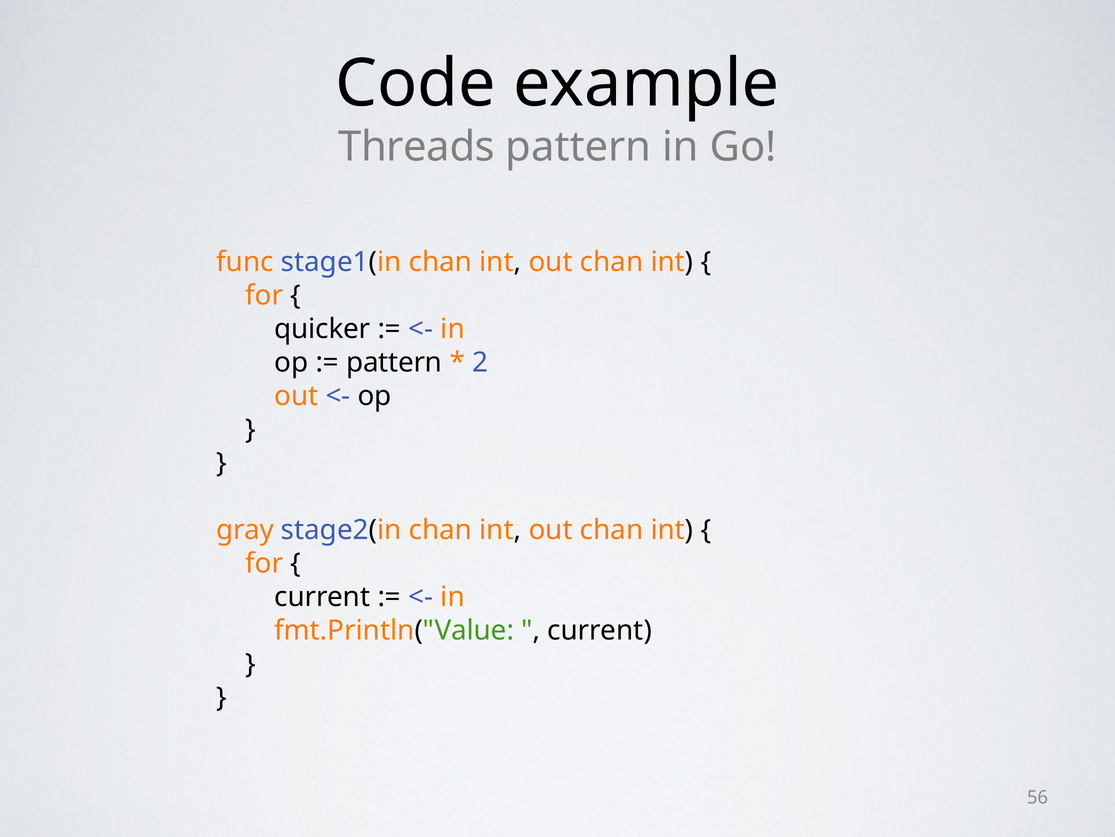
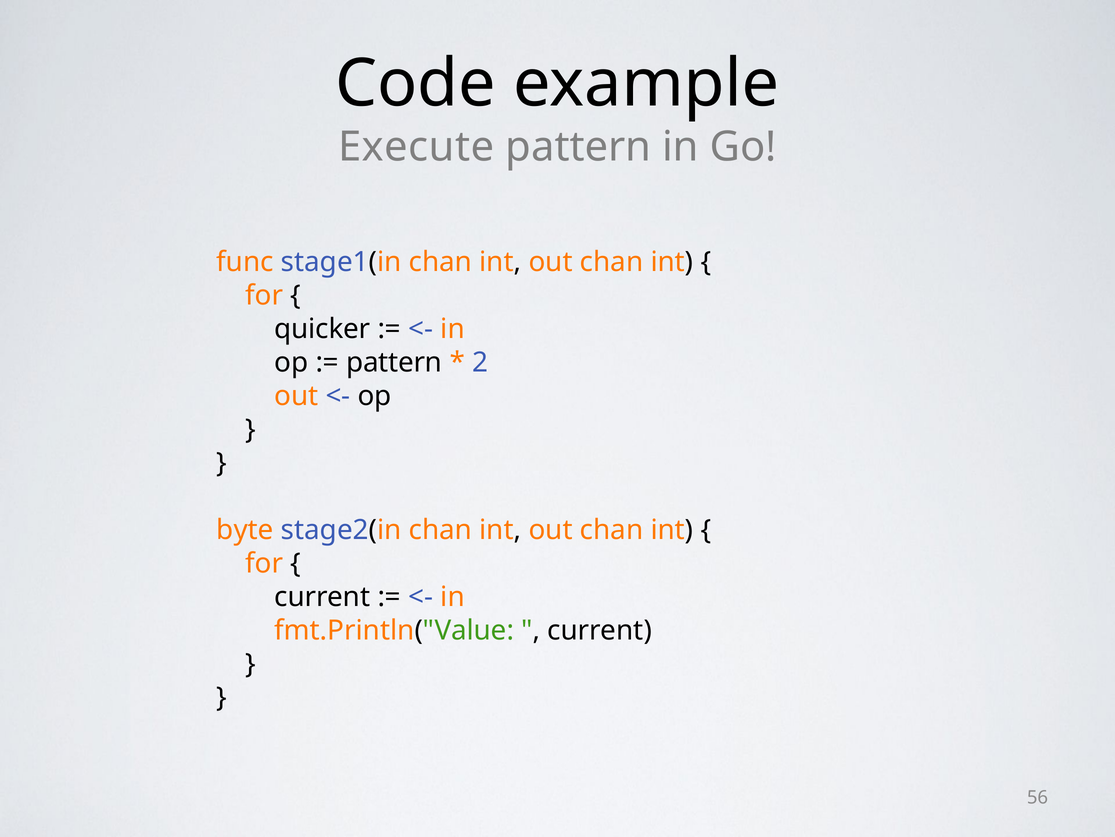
Threads: Threads -> Execute (416, 147)
gray: gray -> byte (245, 529)
